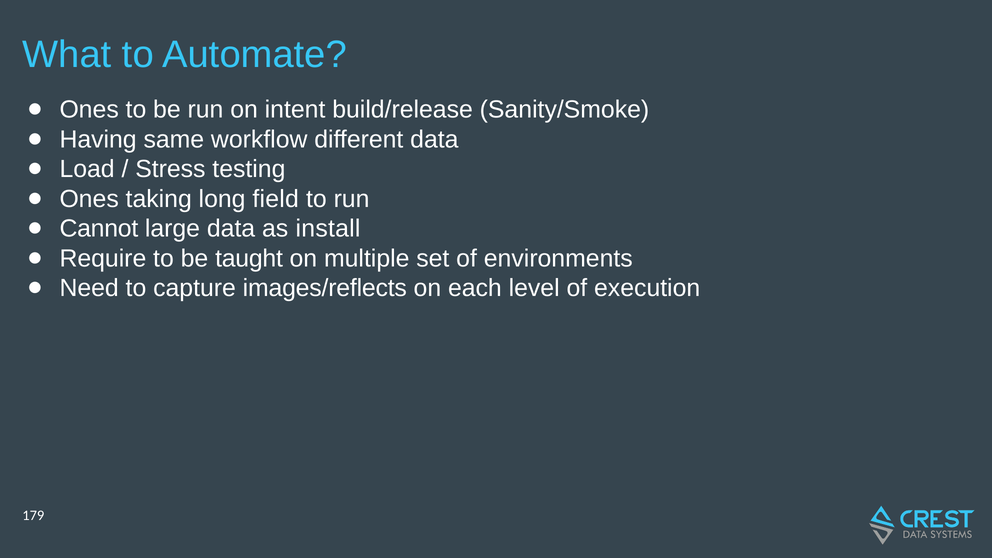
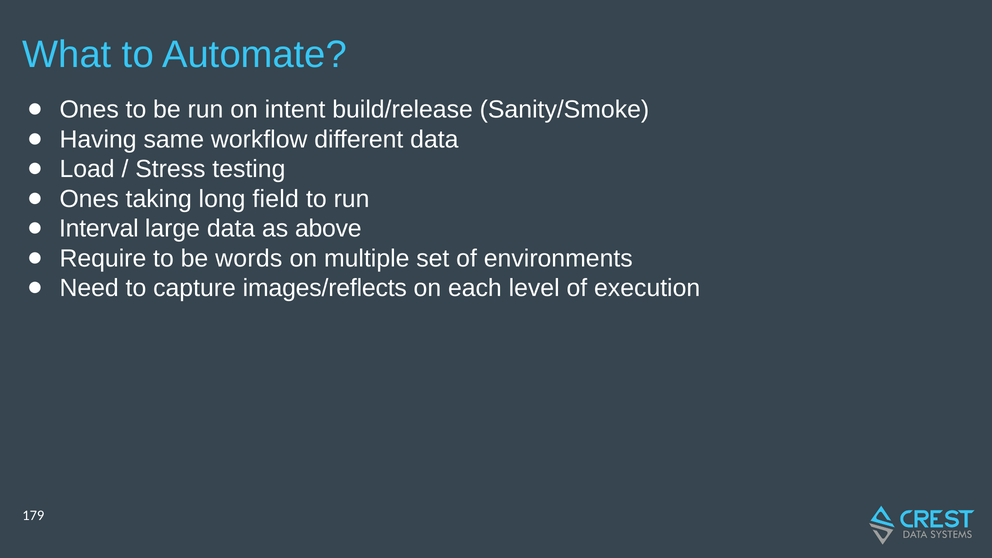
Cannot: Cannot -> Interval (99, 229)
install: install -> above (328, 229)
taught: taught -> words (249, 258)
